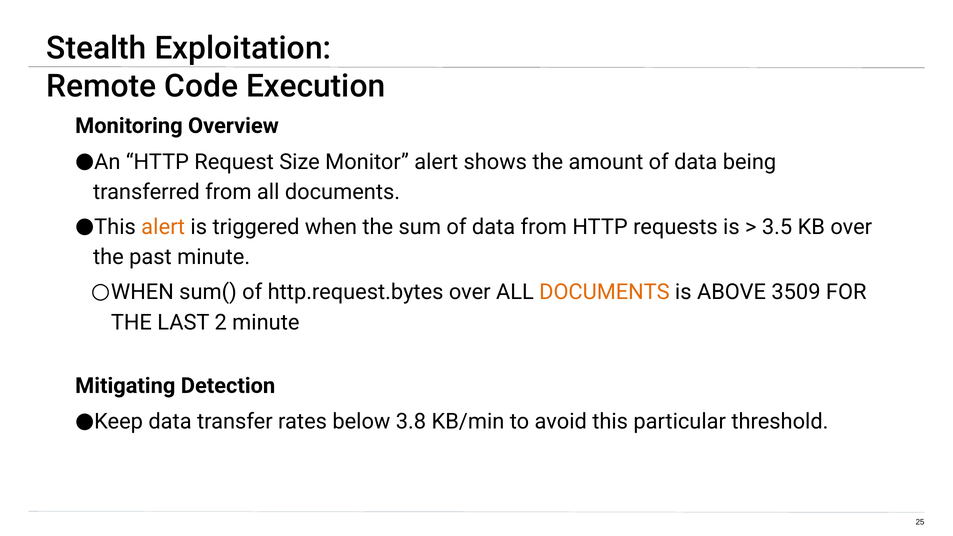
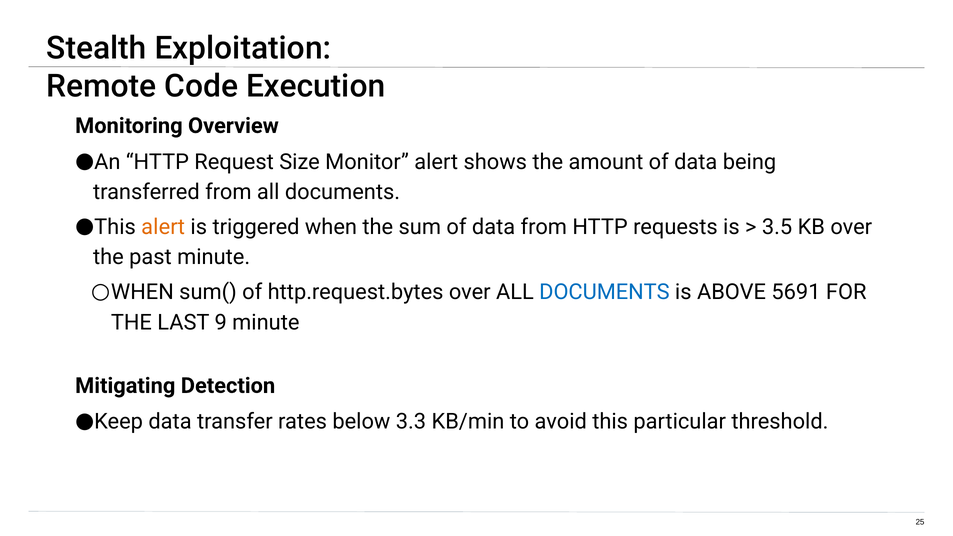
DOCUMENTS colour: orange -> blue (604, 292)
3509: 3509 -> 5691 (796, 292)
2: 2 -> 9 (221, 322)
3.8: 3.8 -> 3.3 (411, 422)
